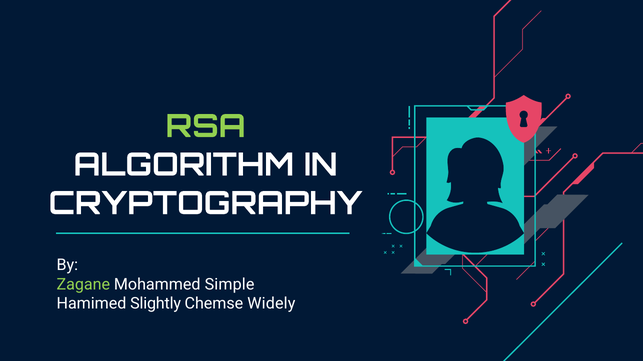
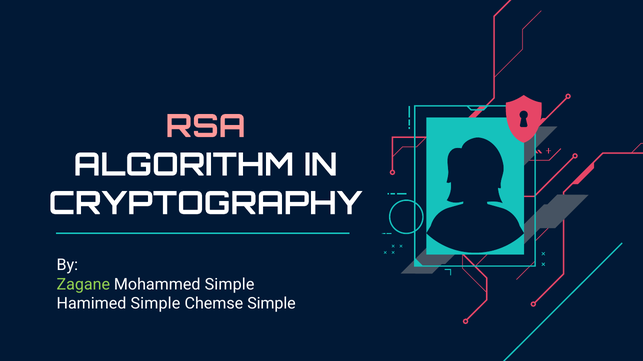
RSA colour: light green -> pink (206, 127)
Hamimed Slightly: Slightly -> Simple (155, 304)
Chemse Widely: Widely -> Simple (271, 304)
